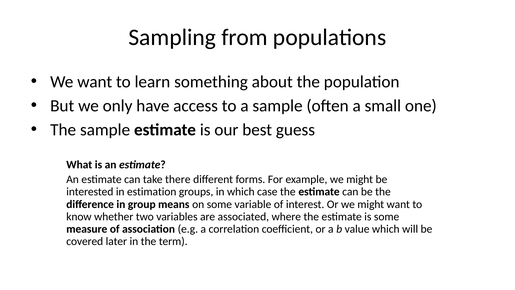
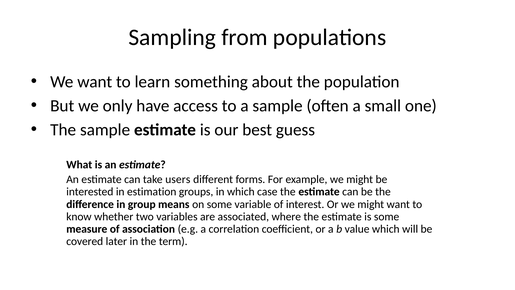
there: there -> users (178, 179)
